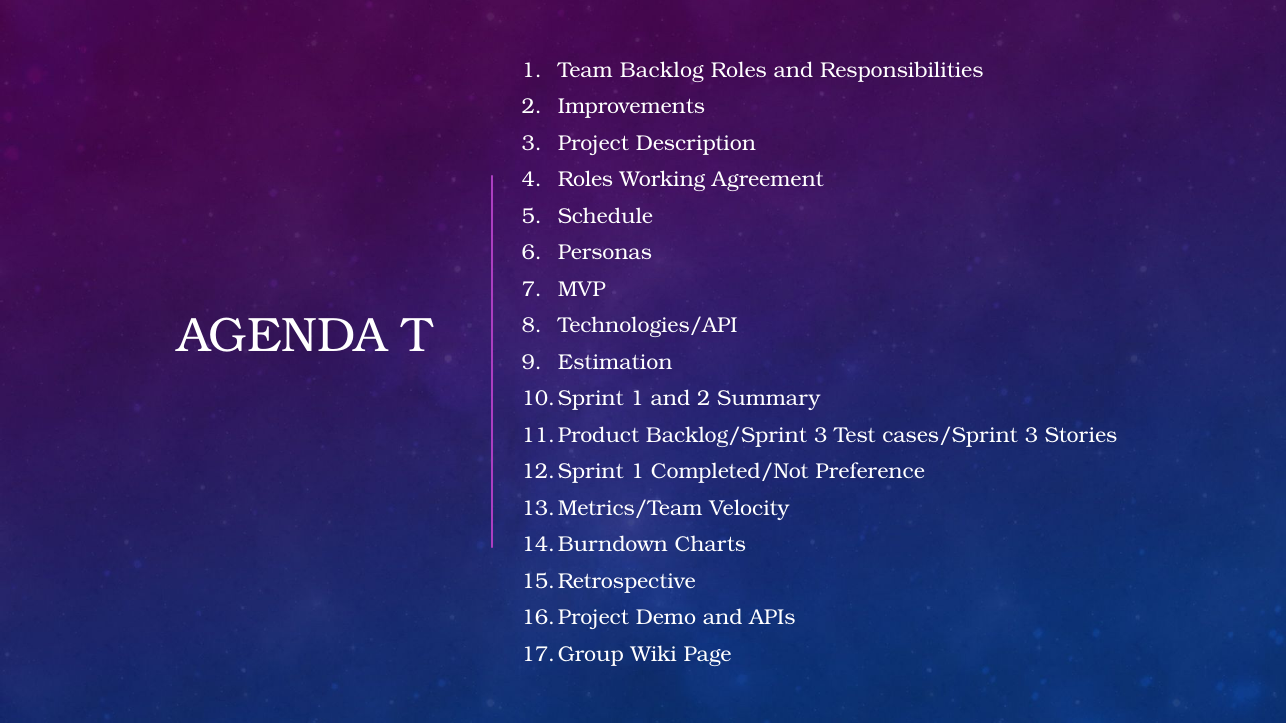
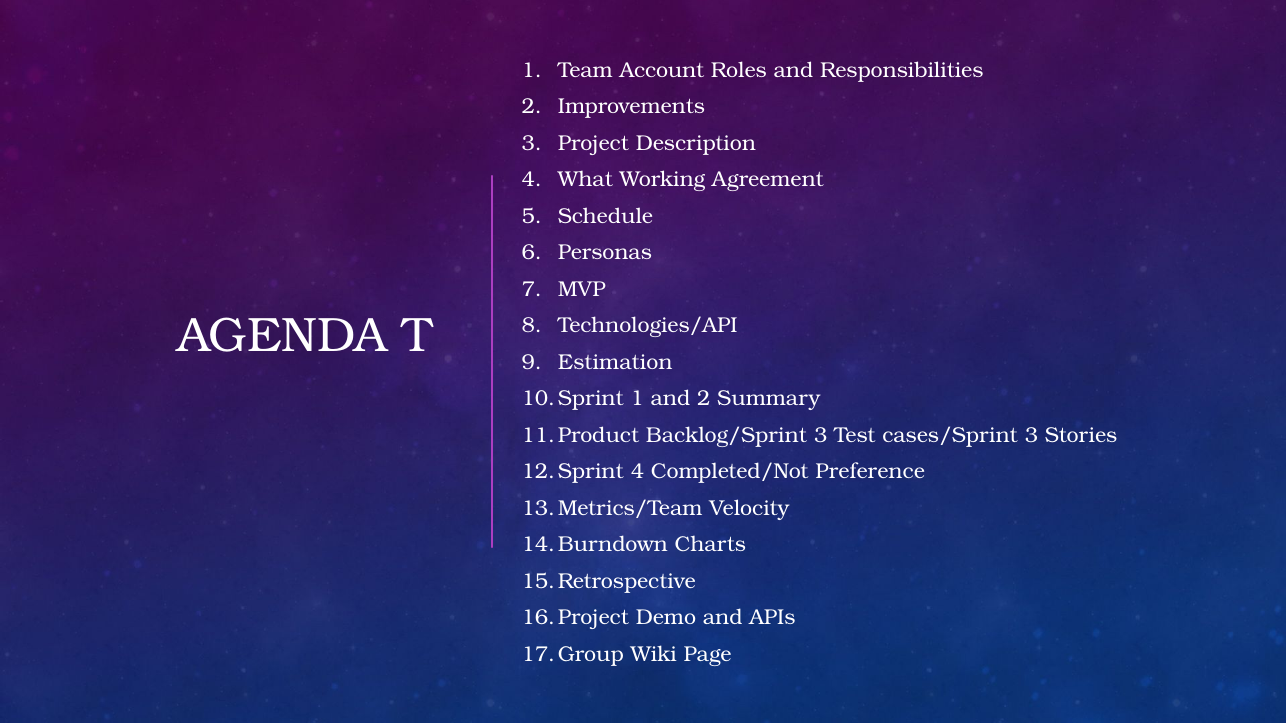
Backlog: Backlog -> Account (662, 70)
Roles: Roles -> What (585, 180)
1: 1 -> 4 (637, 472)
